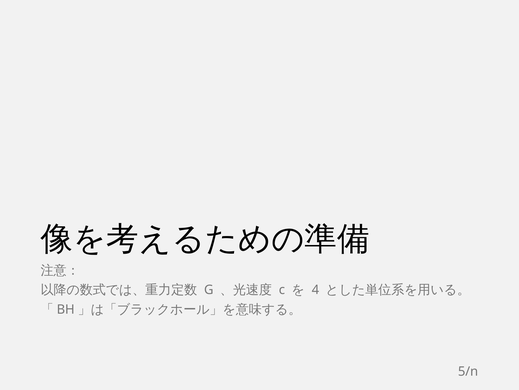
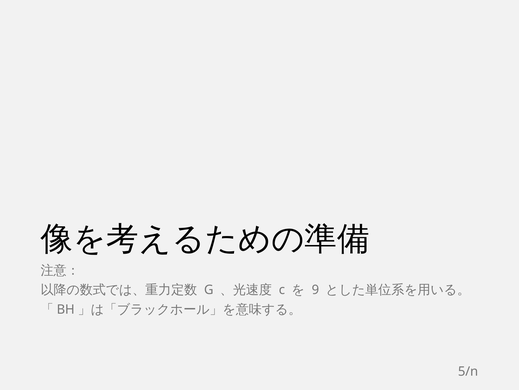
4: 4 -> 9 (315, 289)
